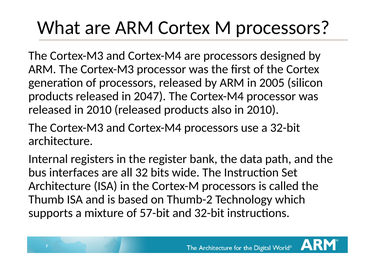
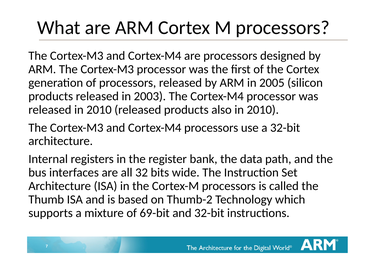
2047: 2047 -> 2003 (150, 96)
57-bit: 57-bit -> 69-bit (155, 213)
